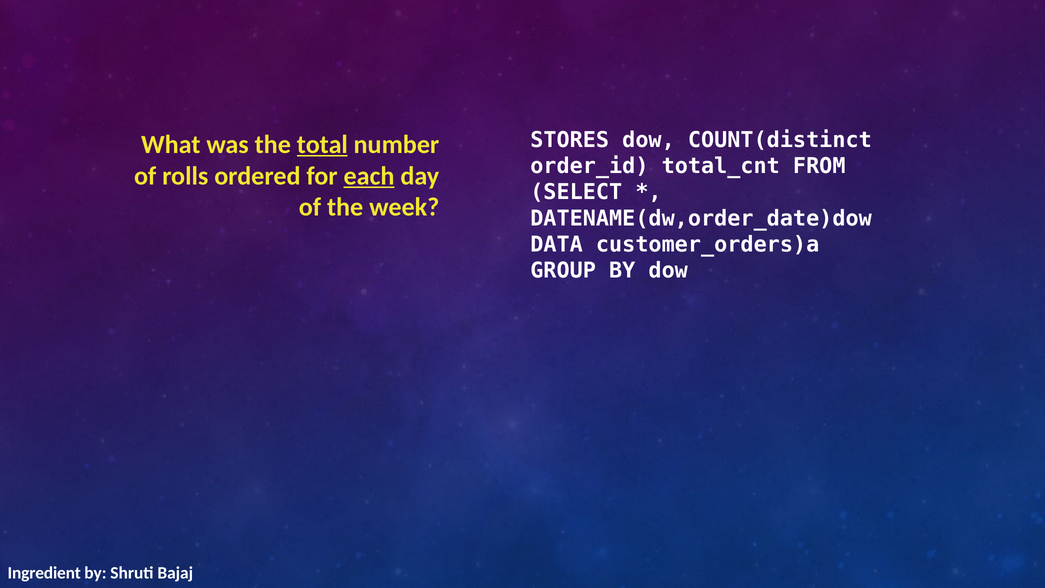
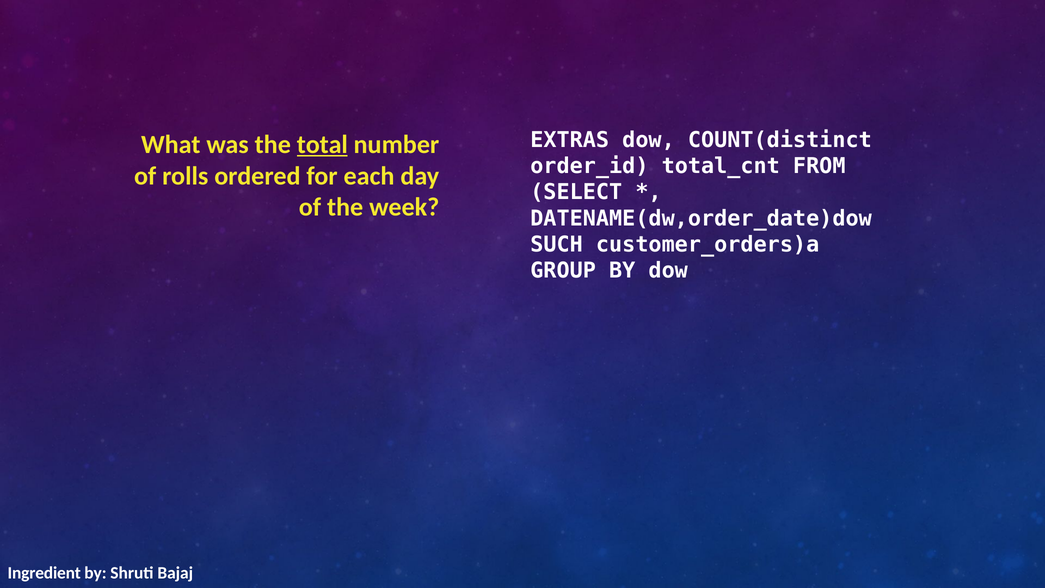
STORES: STORES -> EXTRAS (570, 140)
each underline: present -> none (369, 176)
DATA: DATA -> SUCH (557, 244)
